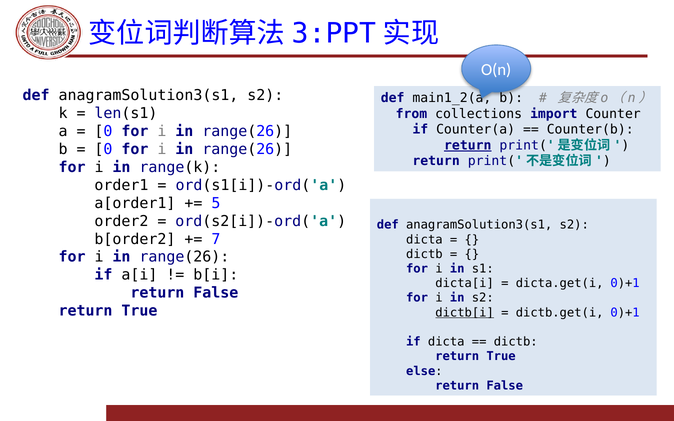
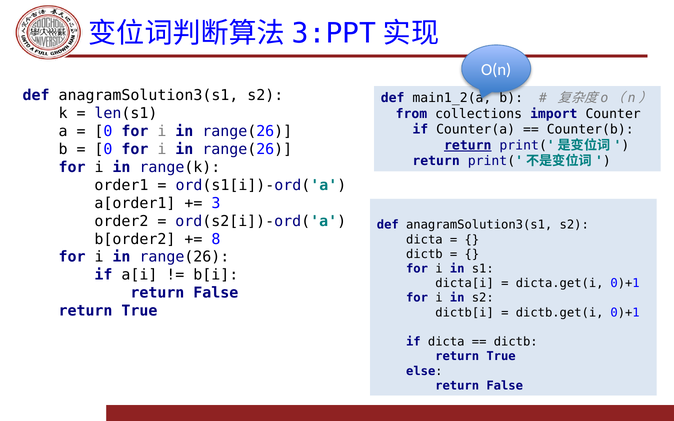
5: 5 -> 3 (216, 203)
7: 7 -> 8 (216, 239)
dictb[i underline: present -> none (465, 313)
